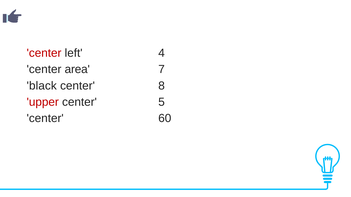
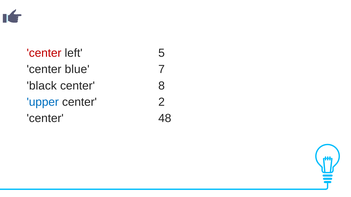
4: 4 -> 5 (162, 53)
area: area -> blue (77, 70)
upper colour: red -> blue (43, 102)
5: 5 -> 2 (162, 102)
60: 60 -> 48 (165, 118)
